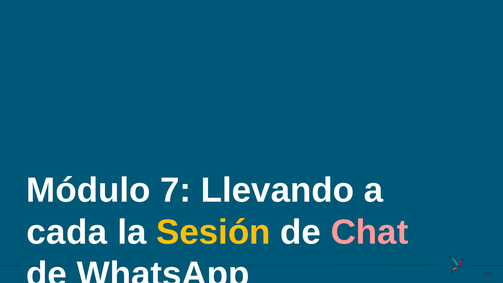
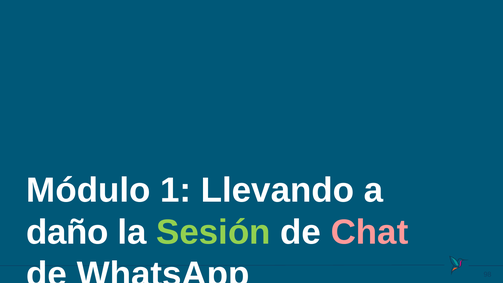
7: 7 -> 1 (176, 190)
cada: cada -> daño (67, 232)
Sesión colour: yellow -> light green (213, 232)
